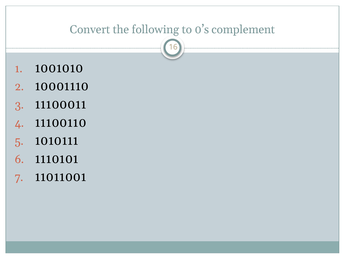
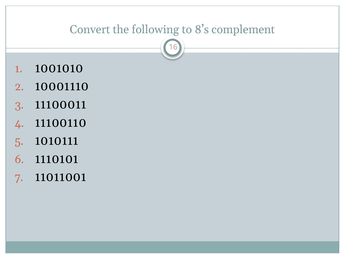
0’s: 0’s -> 8’s (202, 29)
